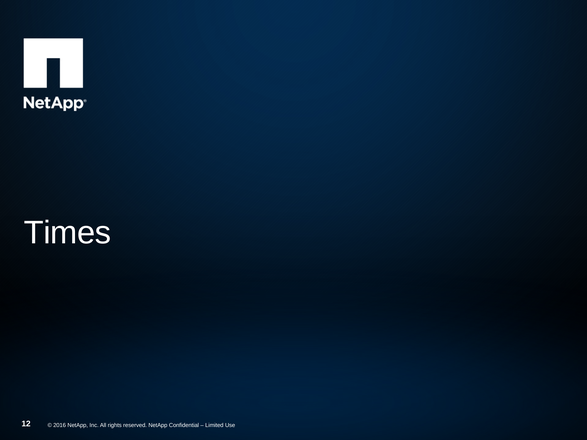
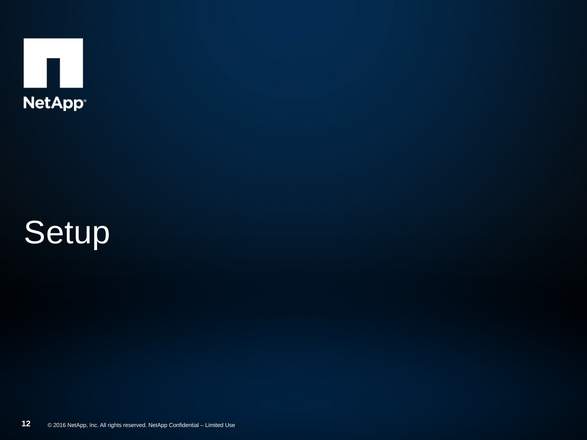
Times: Times -> Setup (67, 233)
